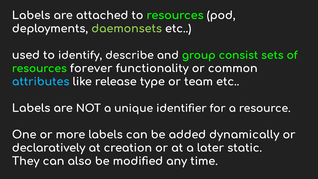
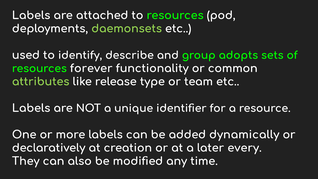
consist: consist -> adopts (238, 55)
attributes colour: light blue -> light green (41, 82)
static: static -> every (245, 148)
